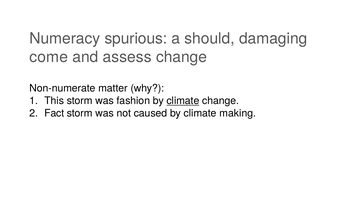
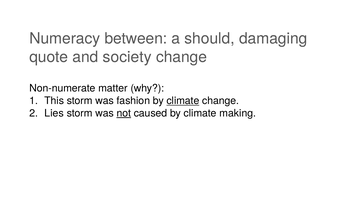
spurious: spurious -> between (136, 38)
come: come -> quote (49, 57)
assess: assess -> society (127, 57)
Fact: Fact -> Lies (54, 113)
not underline: none -> present (124, 113)
